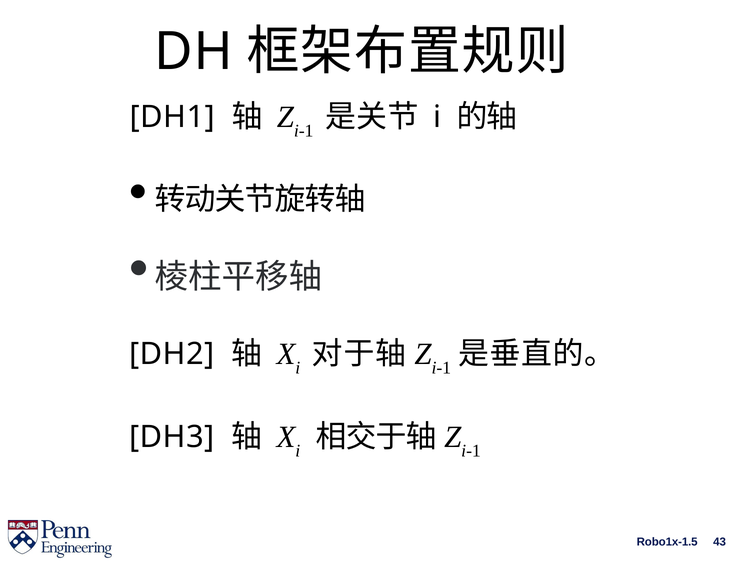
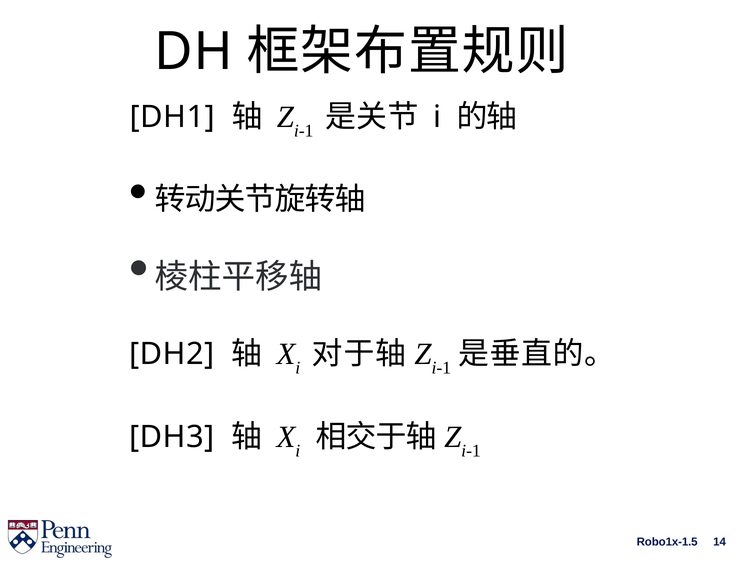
43: 43 -> 14 (720, 541)
